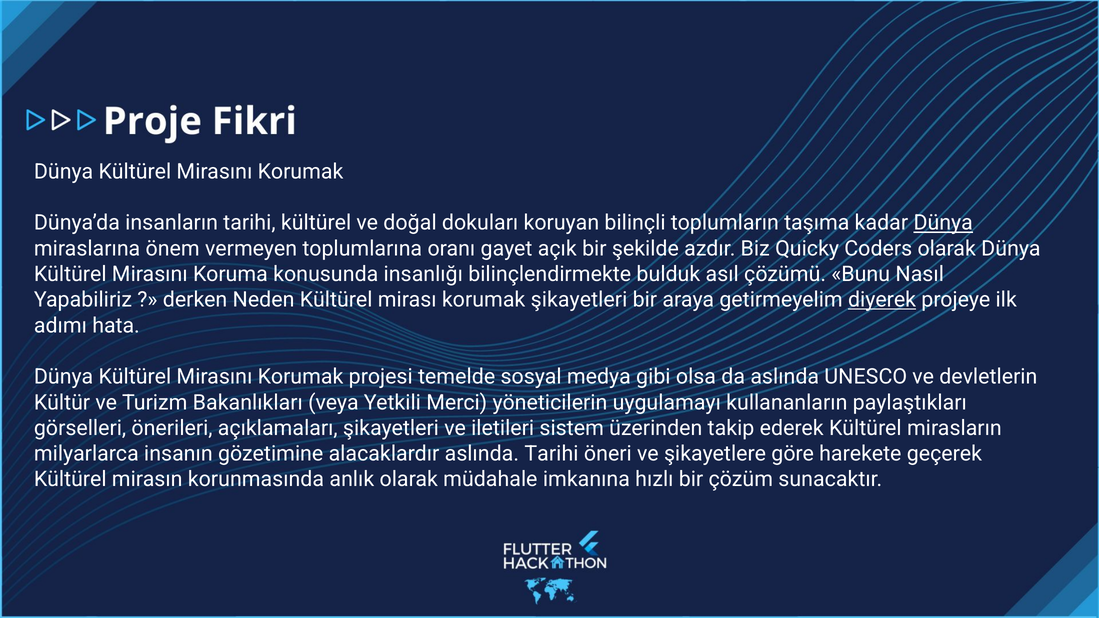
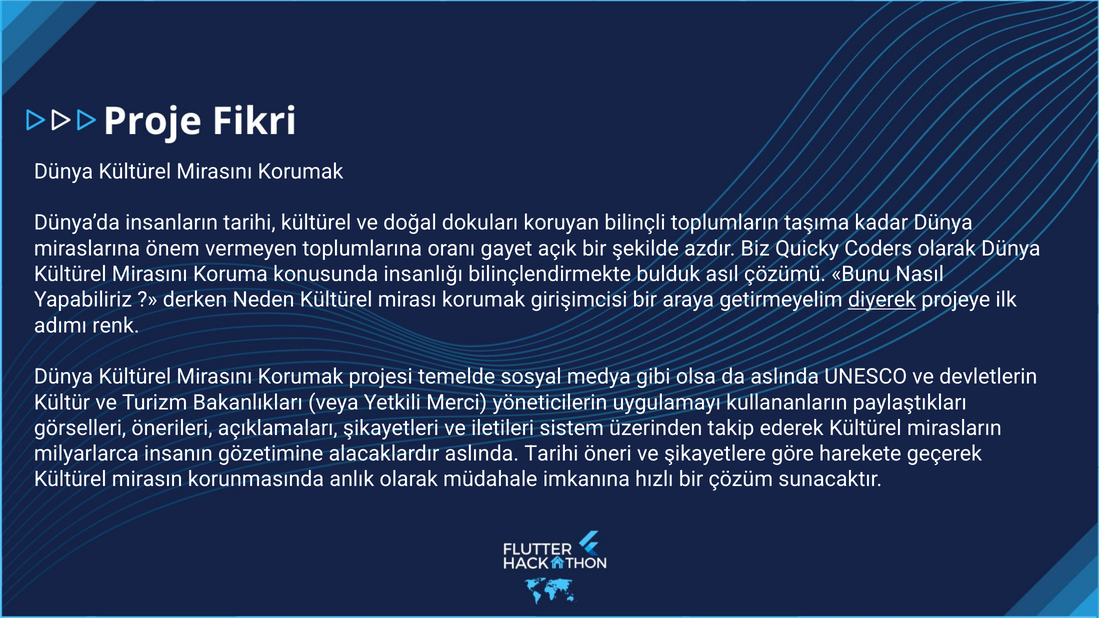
Dünya underline: present -> none (943, 223)
korumak şikayetleri: şikayetleri -> girişimcisi (579, 300)
hata: hata -> renk (116, 326)
